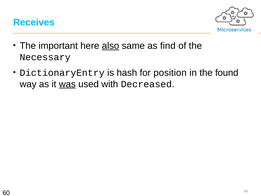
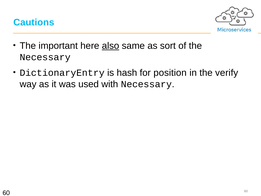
Receives: Receives -> Cautions (34, 22)
find: find -> sort (168, 46)
found: found -> verify (227, 73)
was underline: present -> none (67, 84)
with Decreased: Decreased -> Necessary (146, 84)
